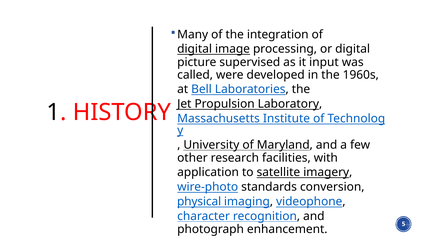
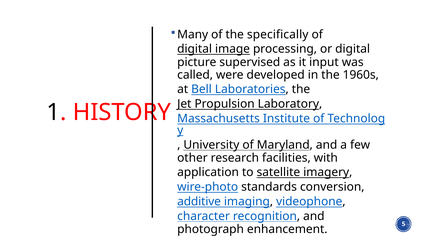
integration: integration -> specifically (278, 35)
physical: physical -> additive (199, 201)
